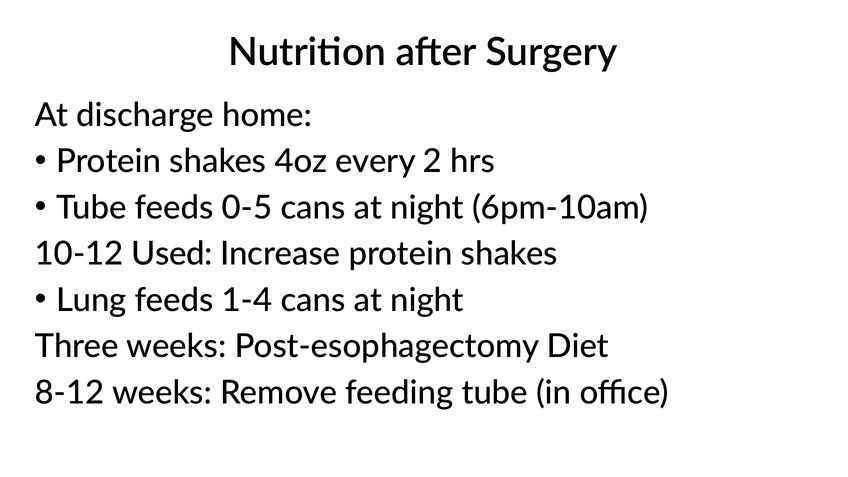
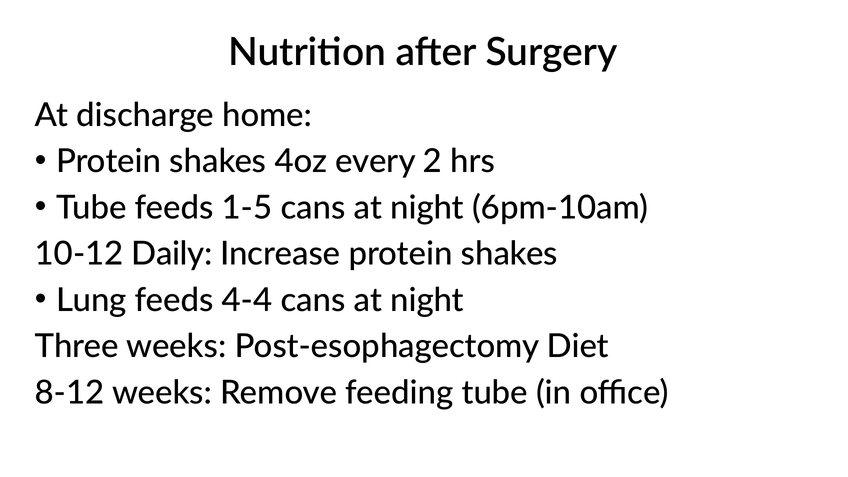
0-5: 0-5 -> 1-5 (247, 208)
Used: Used -> Daily (172, 254)
1-4: 1-4 -> 4-4 (247, 300)
